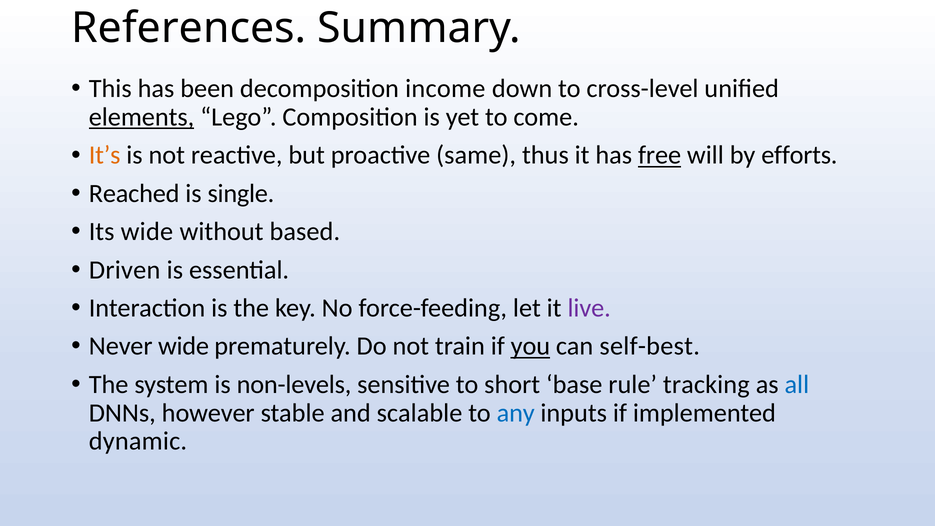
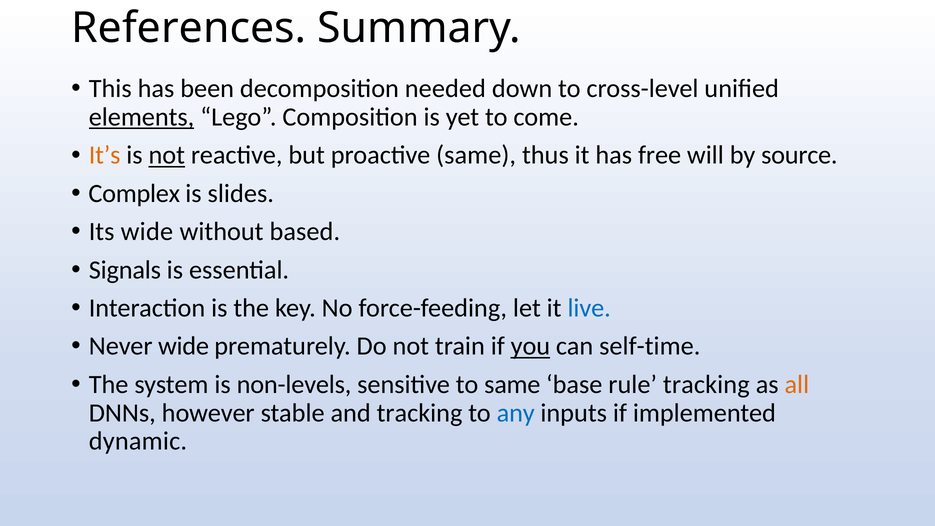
income: income -> needed (445, 89)
not underline: none -> present (167, 155)
free underline: present -> none (660, 155)
efforts: efforts -> source (799, 155)
Reached: Reached -> Complex (134, 193)
single: single -> slides (241, 193)
Driven: Driven -> Signals (125, 270)
live colour: purple -> blue (589, 308)
self-best: self-best -> self-time (650, 346)
to short: short -> same (512, 384)
all colour: blue -> orange (797, 384)
and scalable: scalable -> tracking (420, 413)
